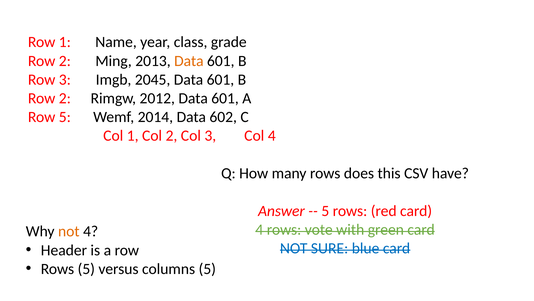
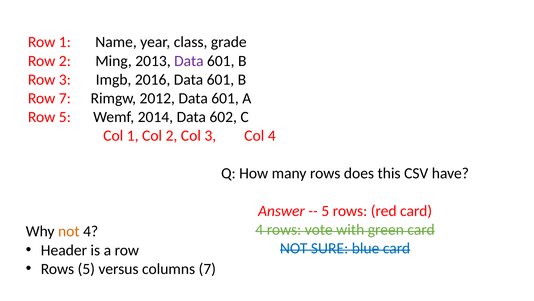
Data colour: orange -> purple (189, 61)
2045: 2045 -> 2016 (153, 79)
2: 2 -> 7 (65, 98)
columns 5: 5 -> 7 (207, 268)
